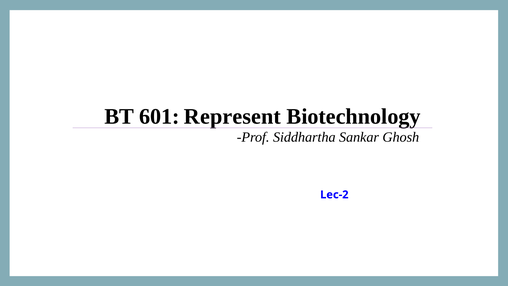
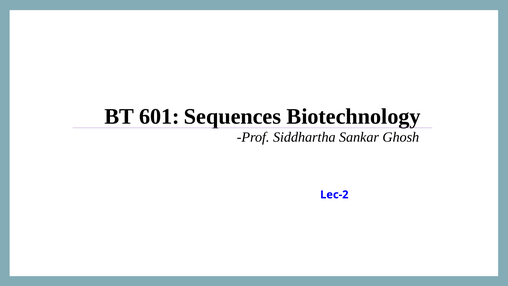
Represent: Represent -> Sequences (232, 116)
